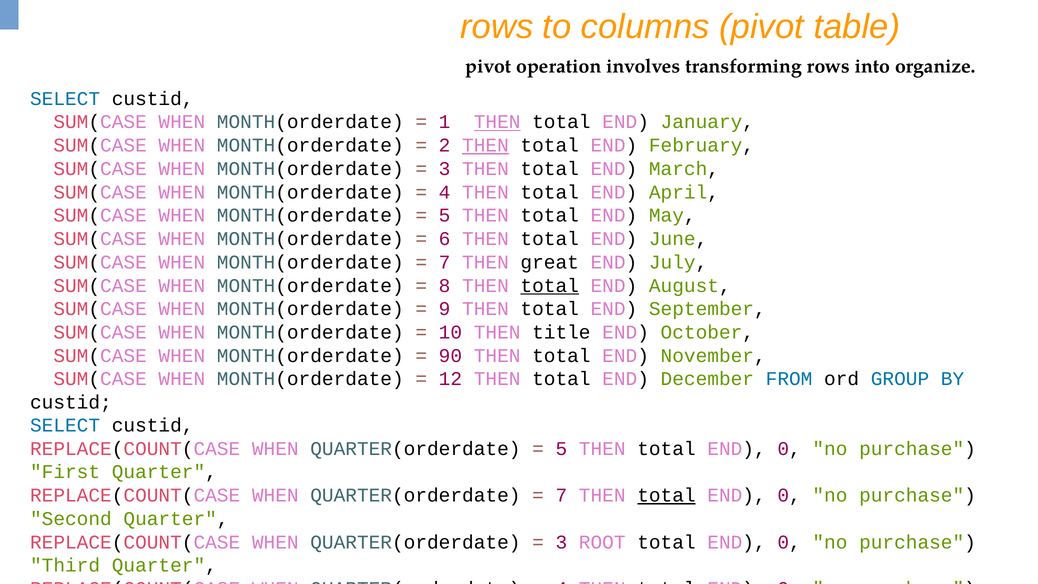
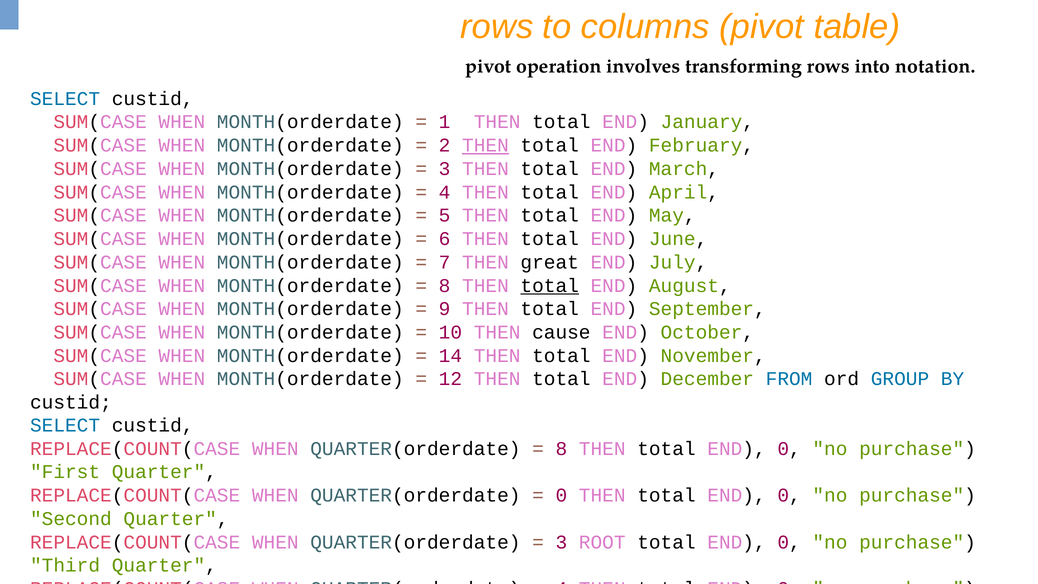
organize: organize -> notation (935, 66)
THEN underline: present -> none (497, 122)
title: title -> cause (561, 332)
90: 90 -> 14 (450, 356)
5: 5 -> 8 (561, 449)
7: 7 -> 0 (561, 495)
total underline: present -> none (666, 495)
